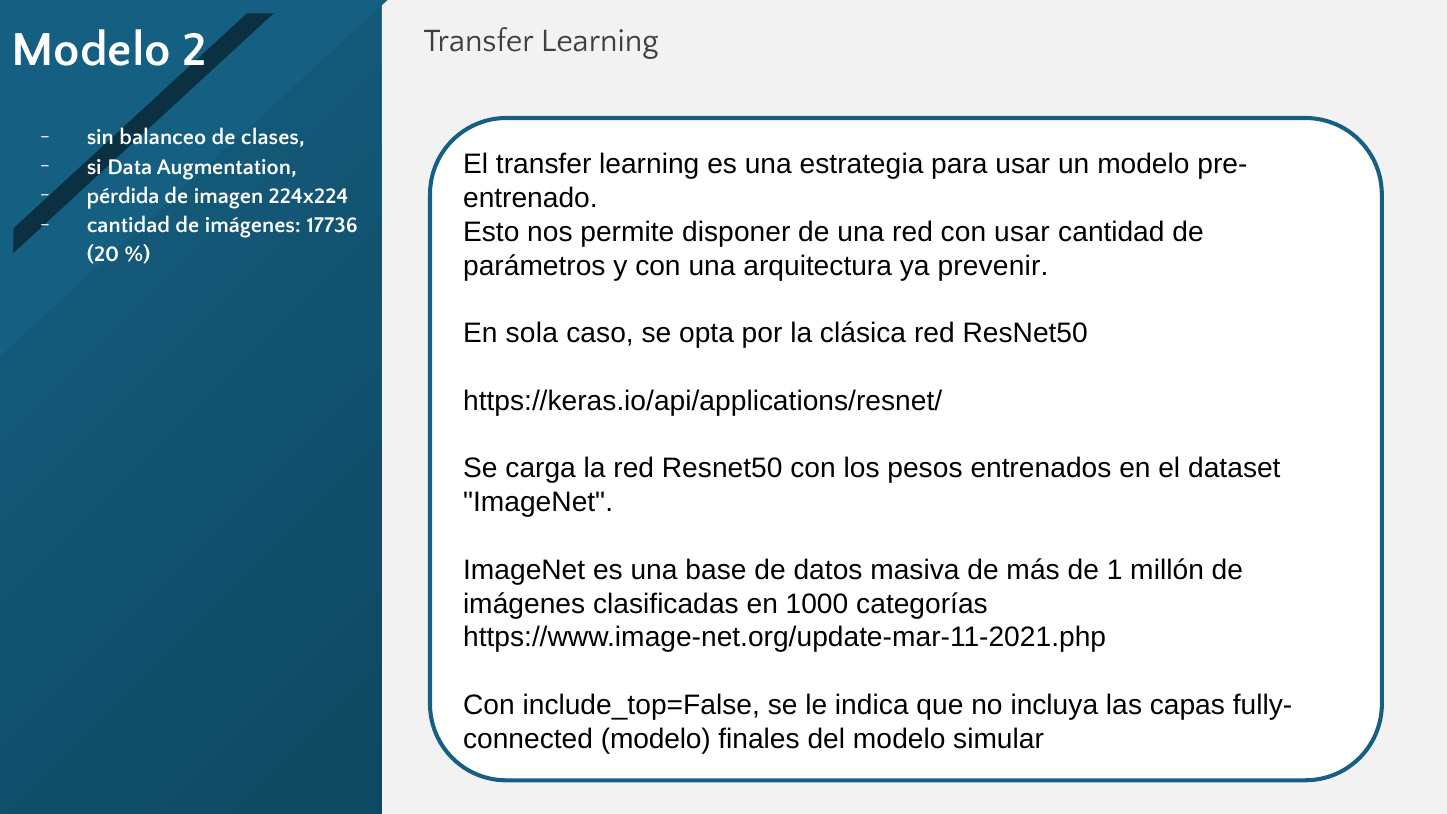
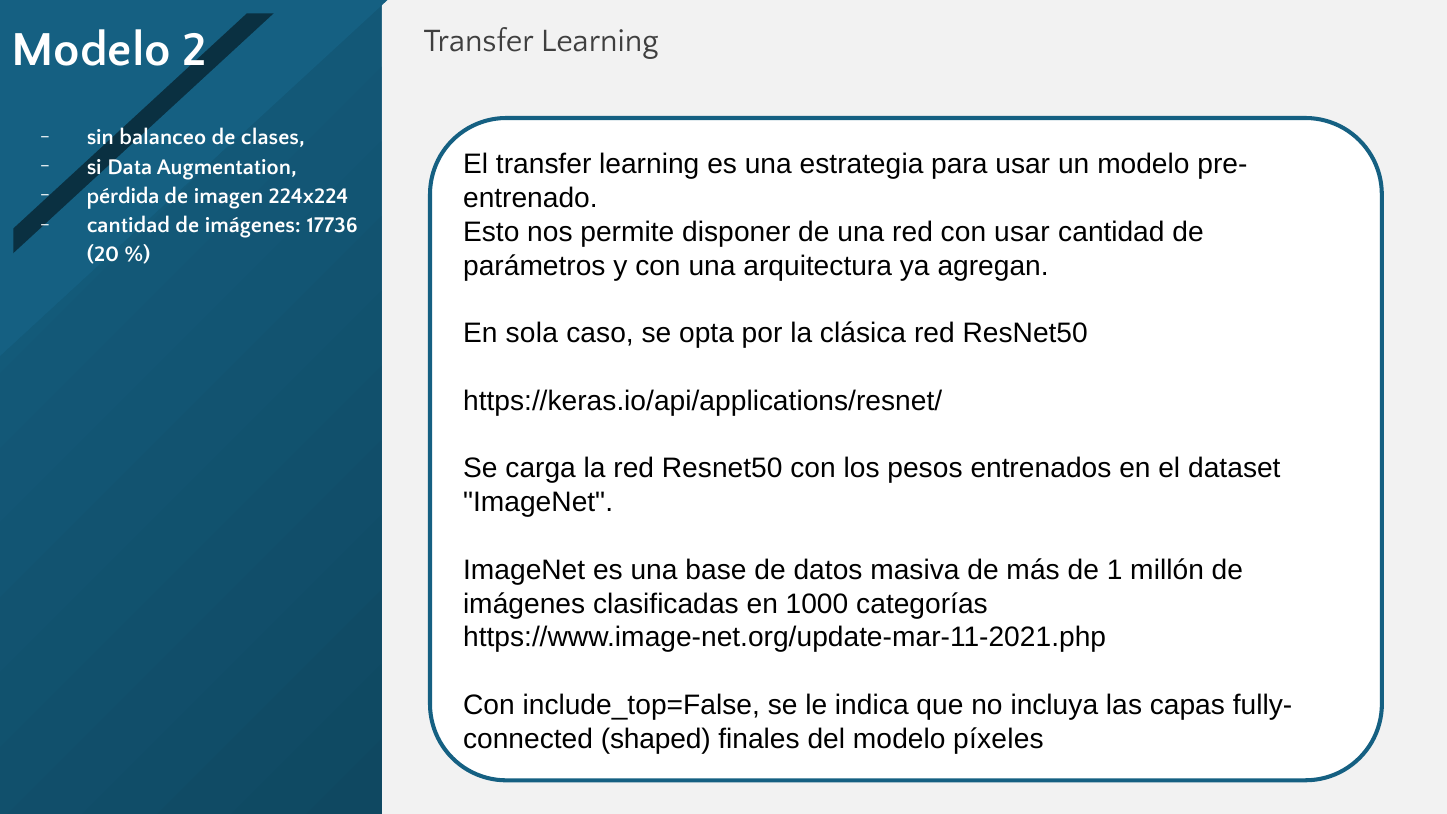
prevenir: prevenir -> agregan (993, 266)
modelo: modelo -> shaped (656, 739)
simular: simular -> píxeles (998, 739)
